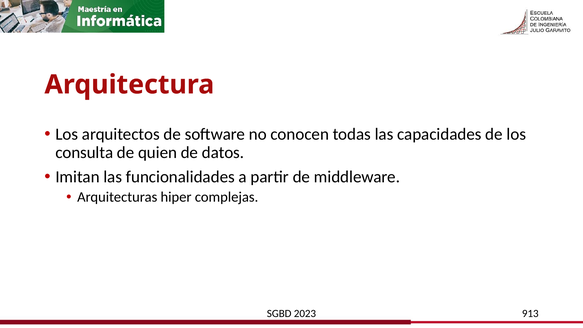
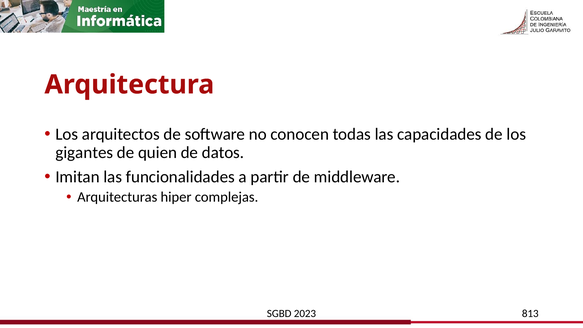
consulta: consulta -> gigantes (84, 153)
913: 913 -> 813 (530, 313)
